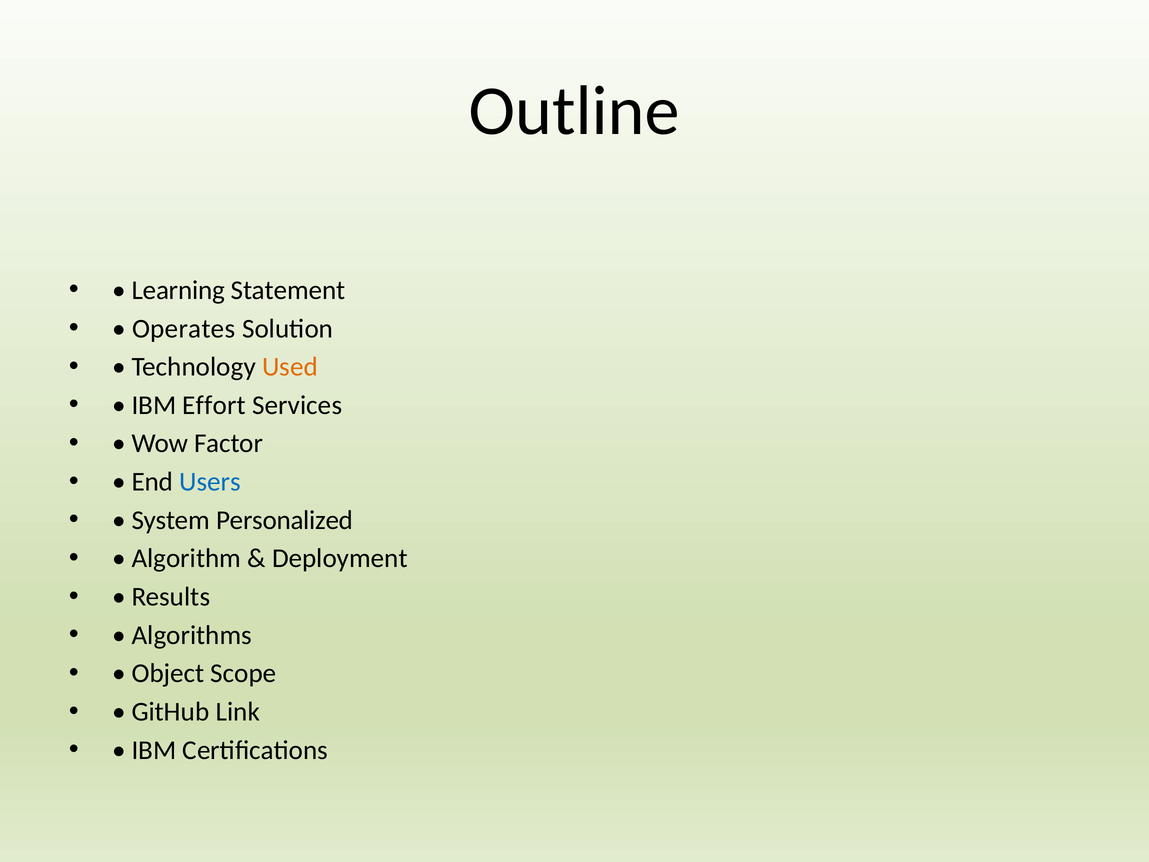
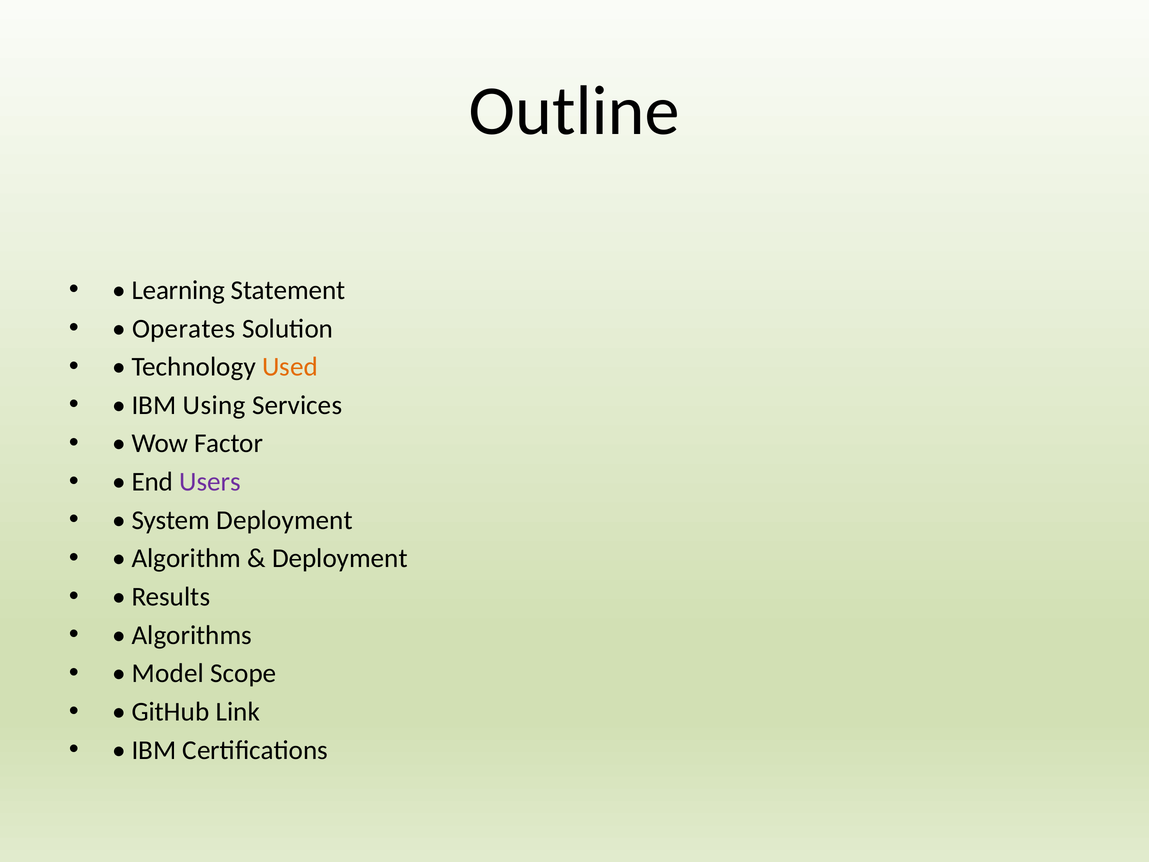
Effort: Effort -> Using (214, 405)
Users colour: blue -> purple (210, 482)
System Personalized: Personalized -> Deployment (285, 520)
Object: Object -> Model (168, 673)
